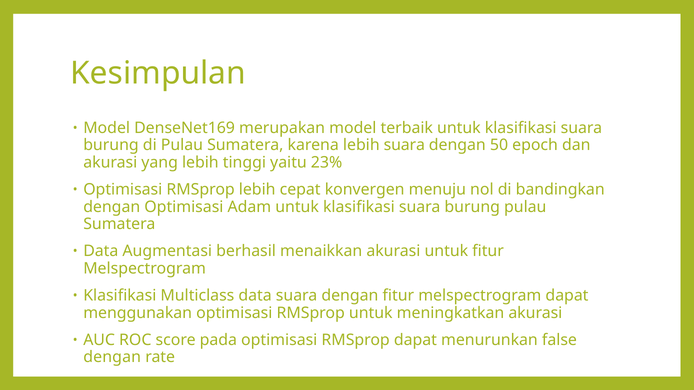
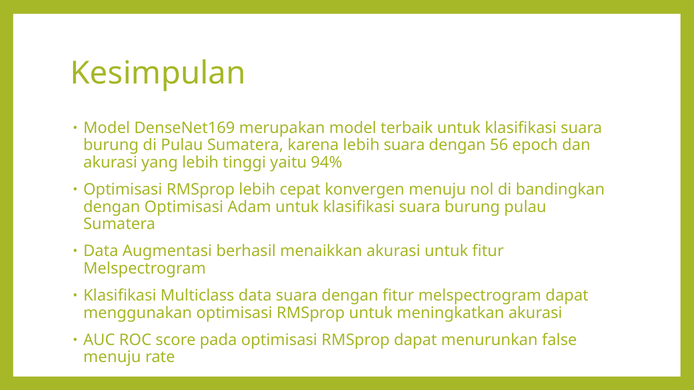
50: 50 -> 56 (499, 145)
23%: 23% -> 94% (327, 163)
dengan: dengan -> menuju (112, 358)
